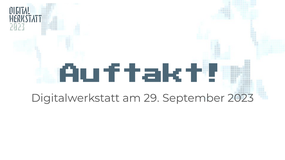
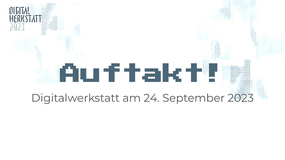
29: 29 -> 24 (152, 98)
